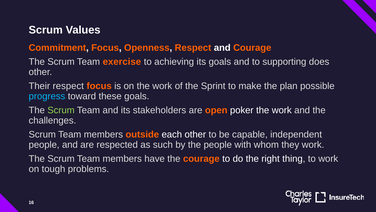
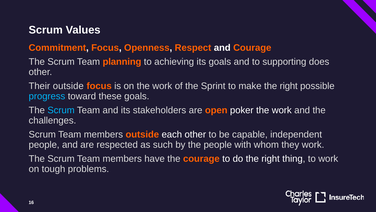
exercise: exercise -> planning (122, 62)
Their respect: respect -> outside (68, 86)
make the plan: plan -> right (289, 86)
Scrum colour: light green -> light blue (61, 110)
